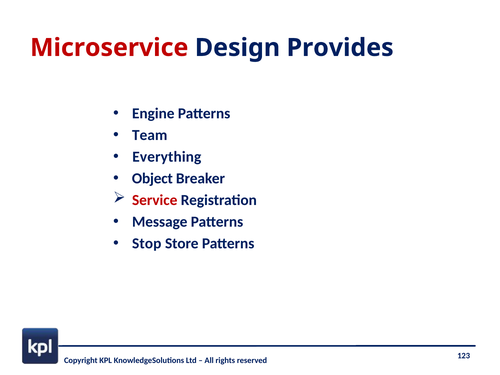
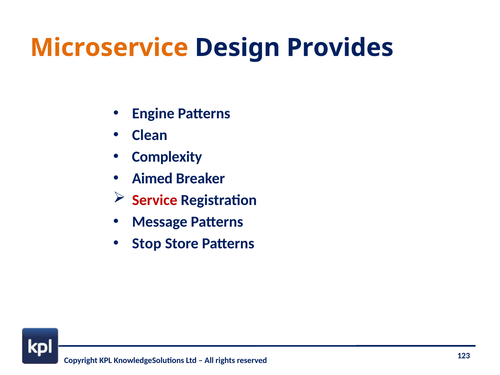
Microservice colour: red -> orange (109, 48)
Team: Team -> Clean (150, 135)
Everything: Everything -> Complexity (167, 157)
Object: Object -> Aimed (152, 179)
